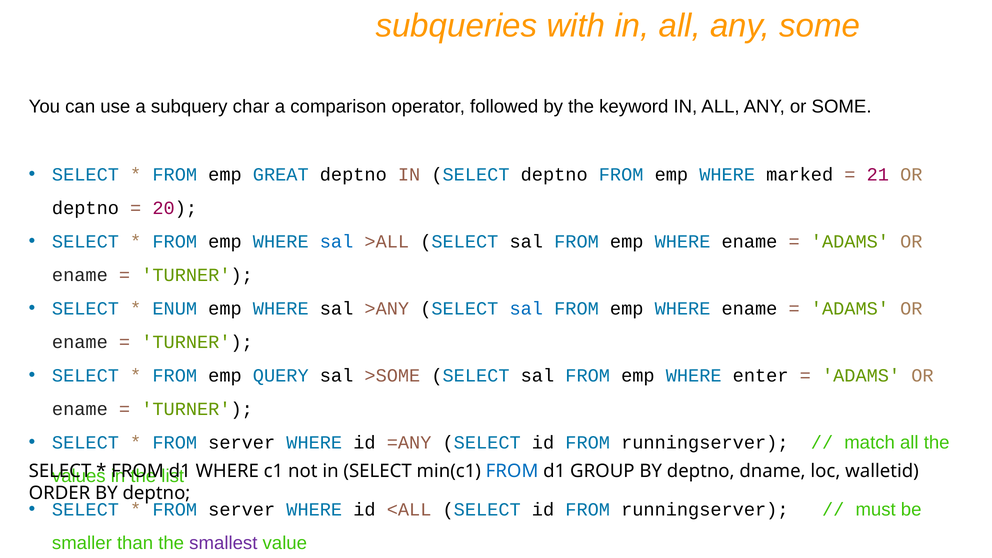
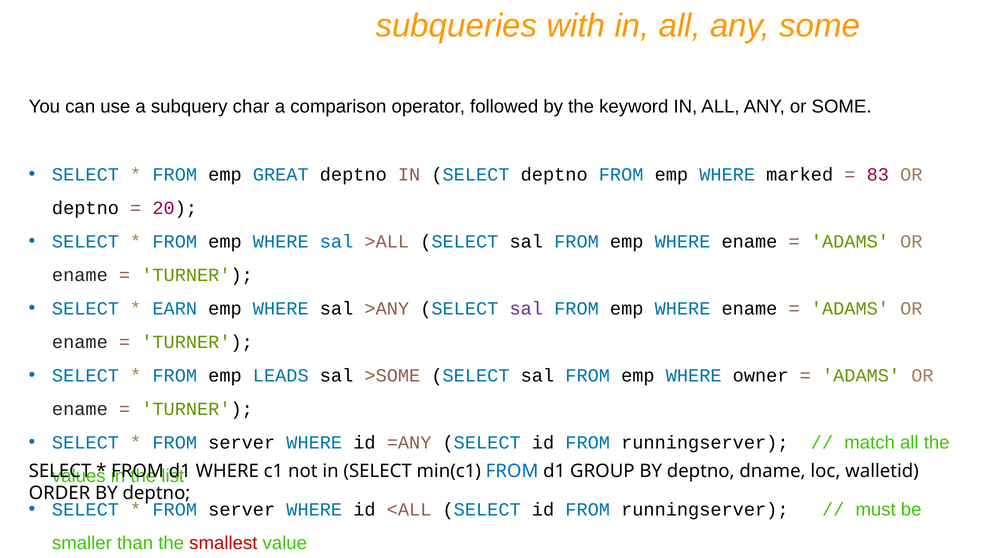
21: 21 -> 83 (878, 175)
ENUM: ENUM -> EARN (175, 309)
sal colour: blue -> purple (526, 309)
QUERY: QUERY -> LEADS (281, 376)
enter: enter -> owner (761, 376)
smallest colour: purple -> red (223, 543)
